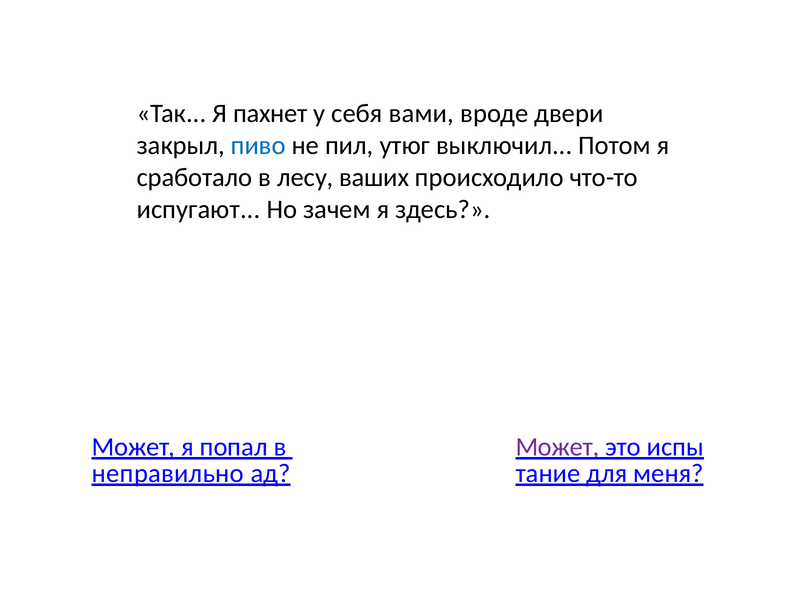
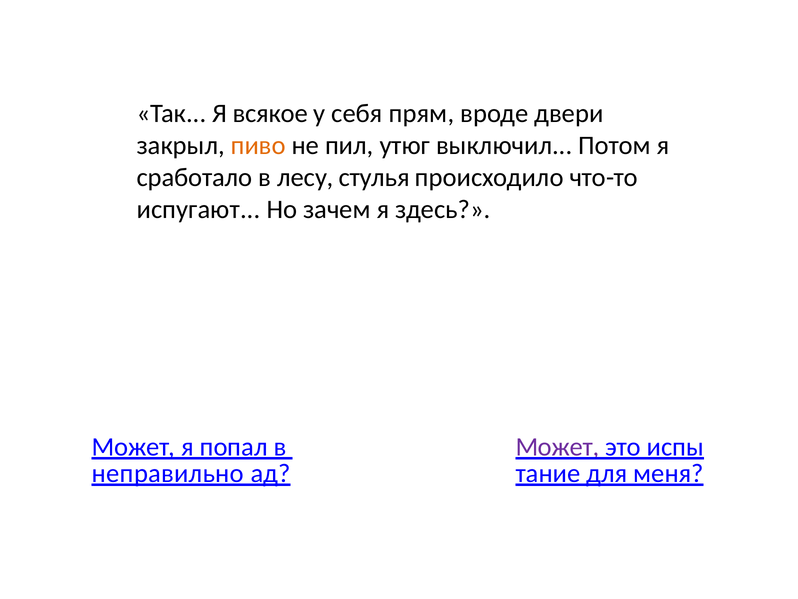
пахнет: пахнет -> всякое (270, 114)
вами: вами -> прям (421, 114)
пиво colour: blue -> orange (258, 146)
ваших: ваших -> стулья (374, 177)
